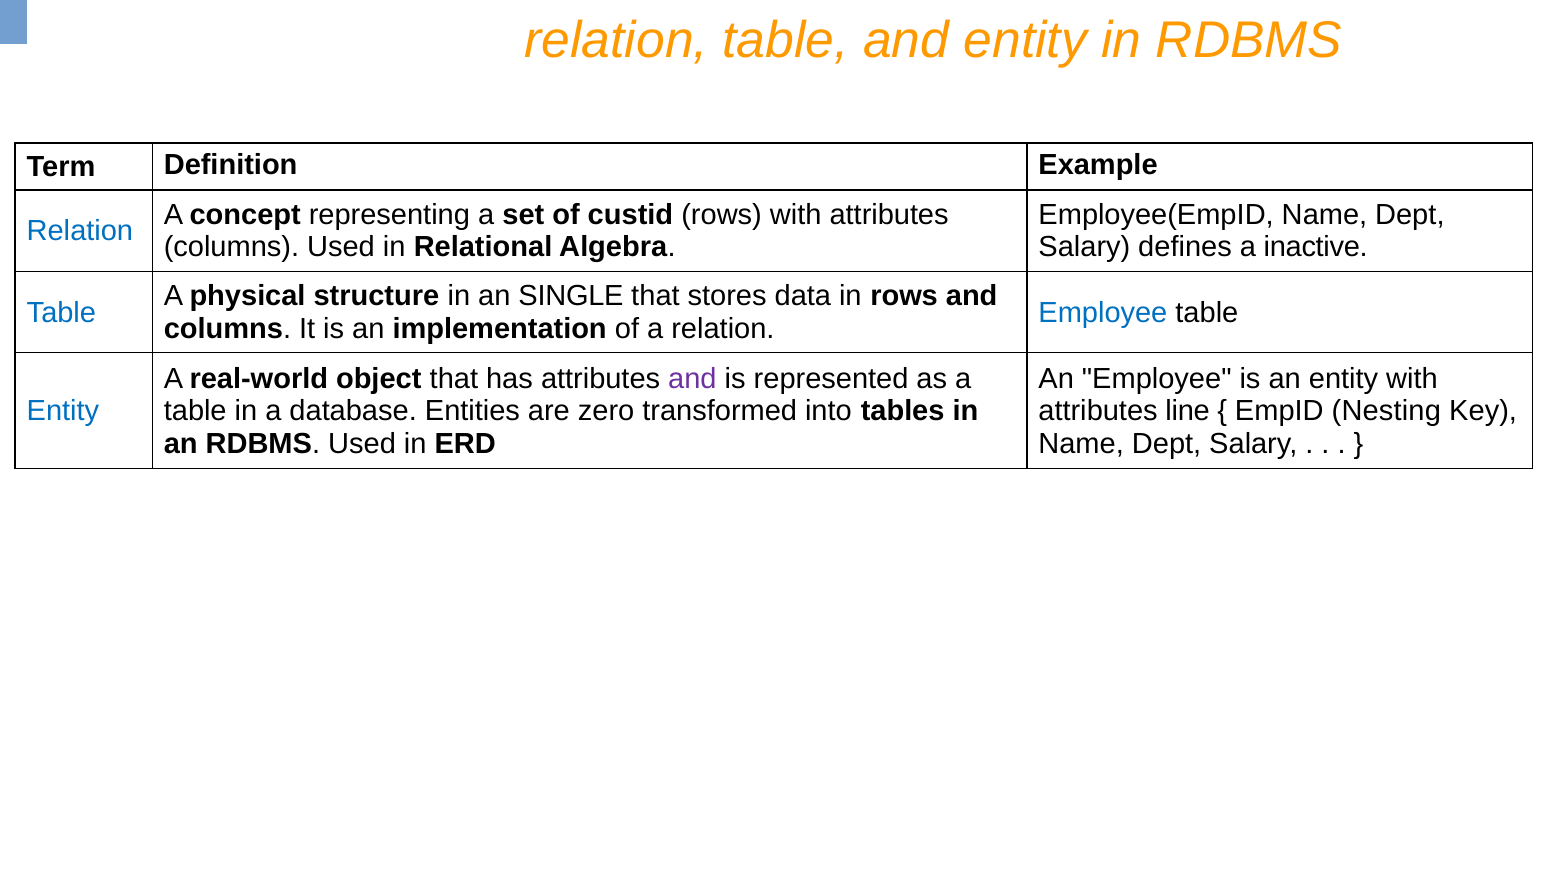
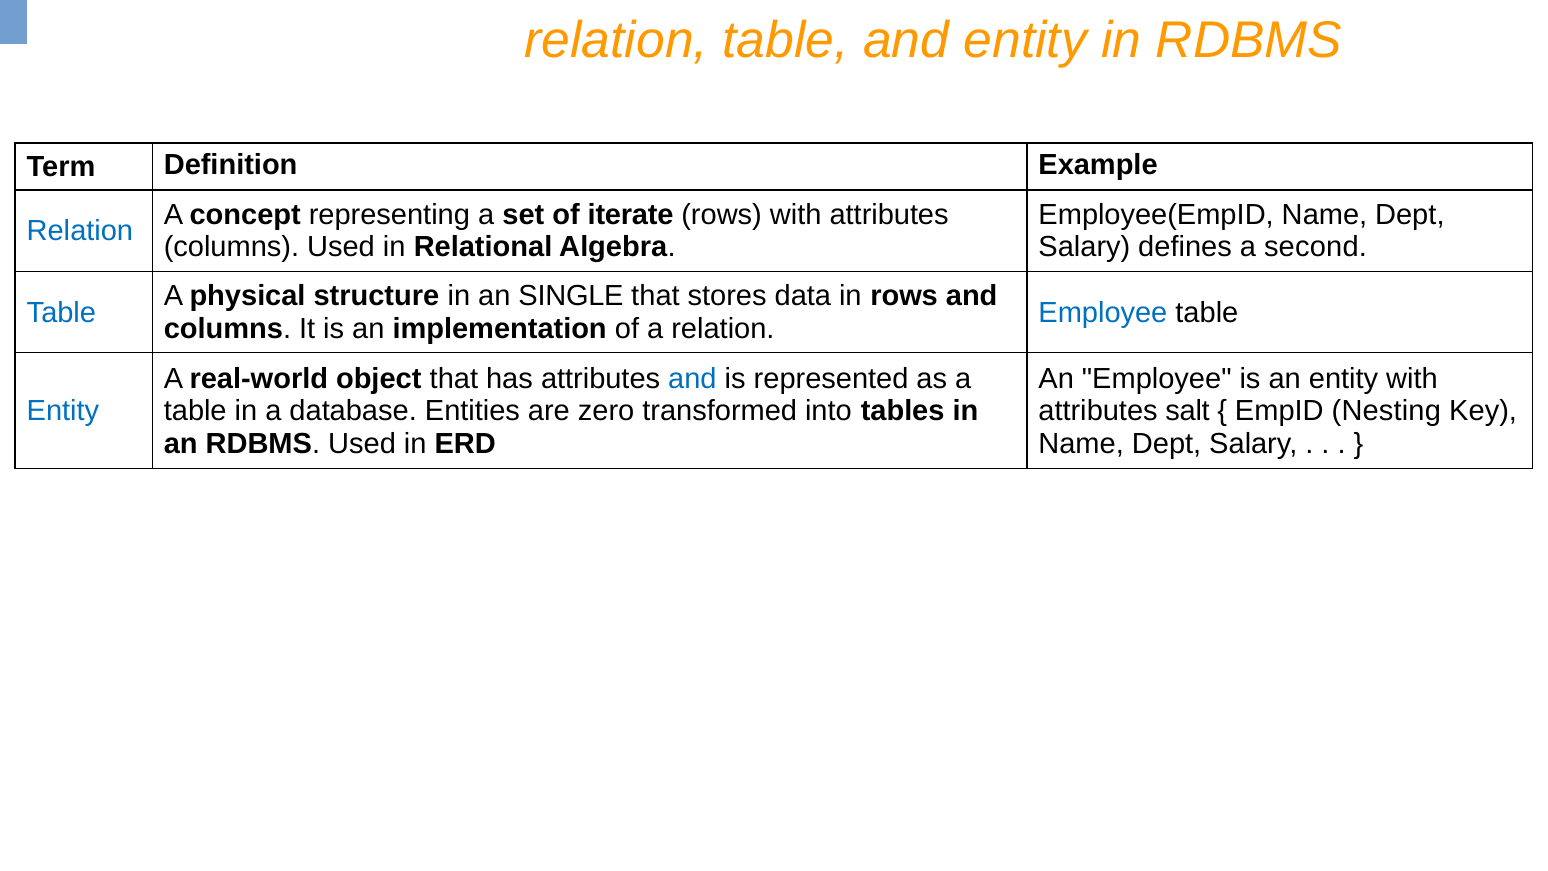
custid: custid -> iterate (631, 215)
inactive: inactive -> second (1315, 247)
and colour: purple -> blue (692, 379)
line: line -> salt (1188, 411)
